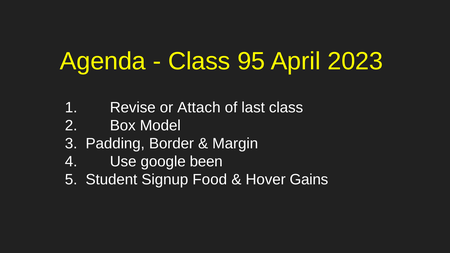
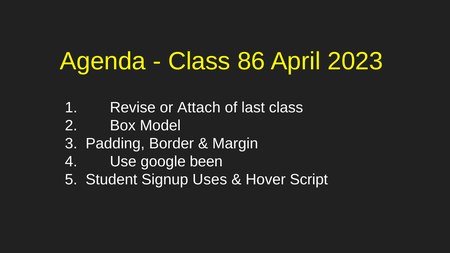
95: 95 -> 86 (251, 61)
Food: Food -> Uses (210, 180)
Gains: Gains -> Script (309, 180)
